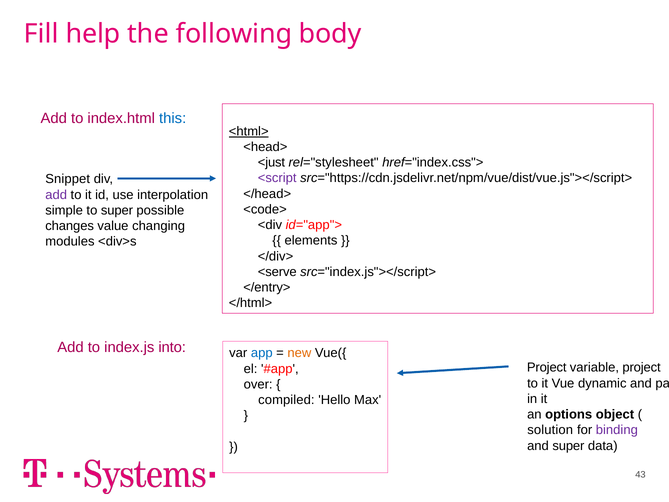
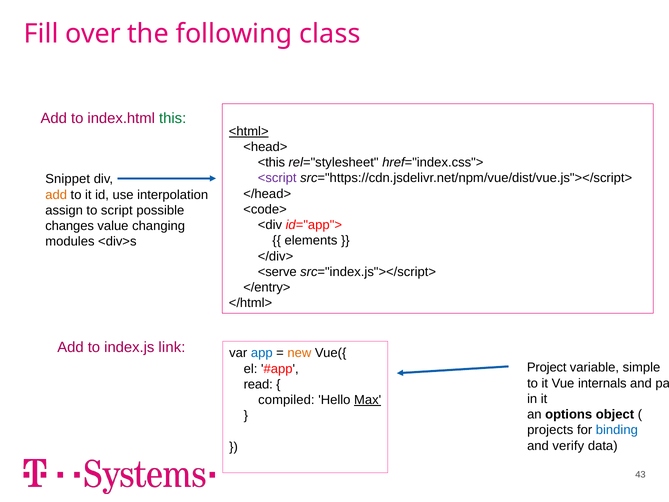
help: help -> over (93, 34)
body: body -> class (330, 34)
this colour: blue -> green (173, 118)
<just: <just -> <this (271, 162)
add colour: purple -> orange (56, 195)
simple: simple -> assign (64, 210)
to super: super -> script (117, 210)
into: into -> link (172, 347)
variable project: project -> simple (641, 367)
dynamic: dynamic -> internals (602, 383)
over: over -> read (258, 384)
Max underline: none -> present (368, 400)
solution: solution -> projects (550, 430)
binding colour: purple -> blue (617, 430)
and super: super -> verify (568, 446)
